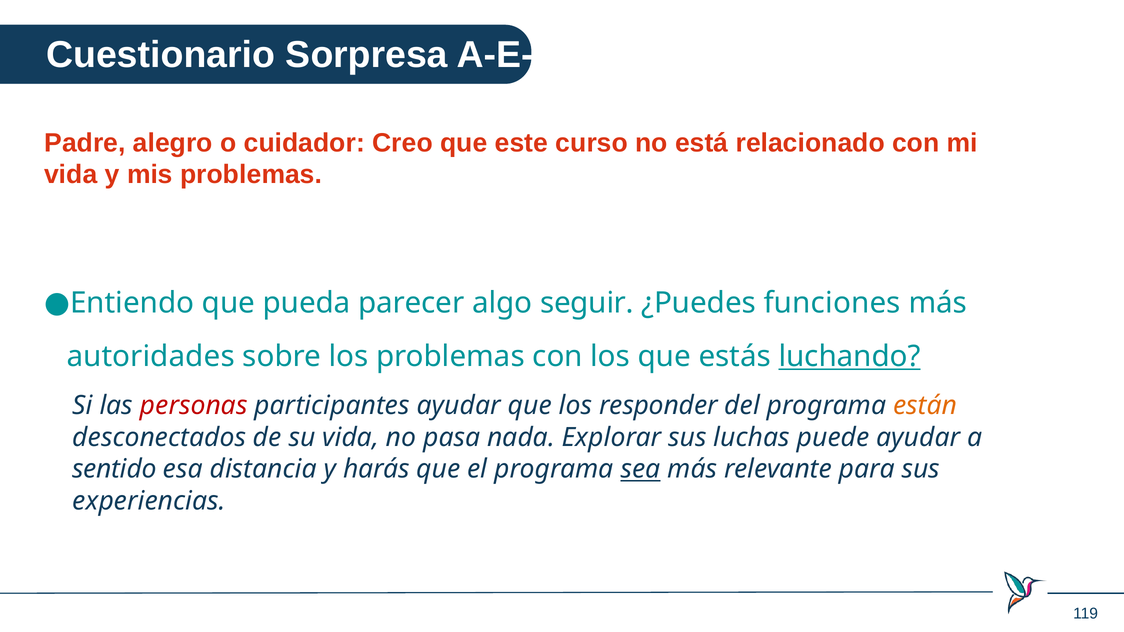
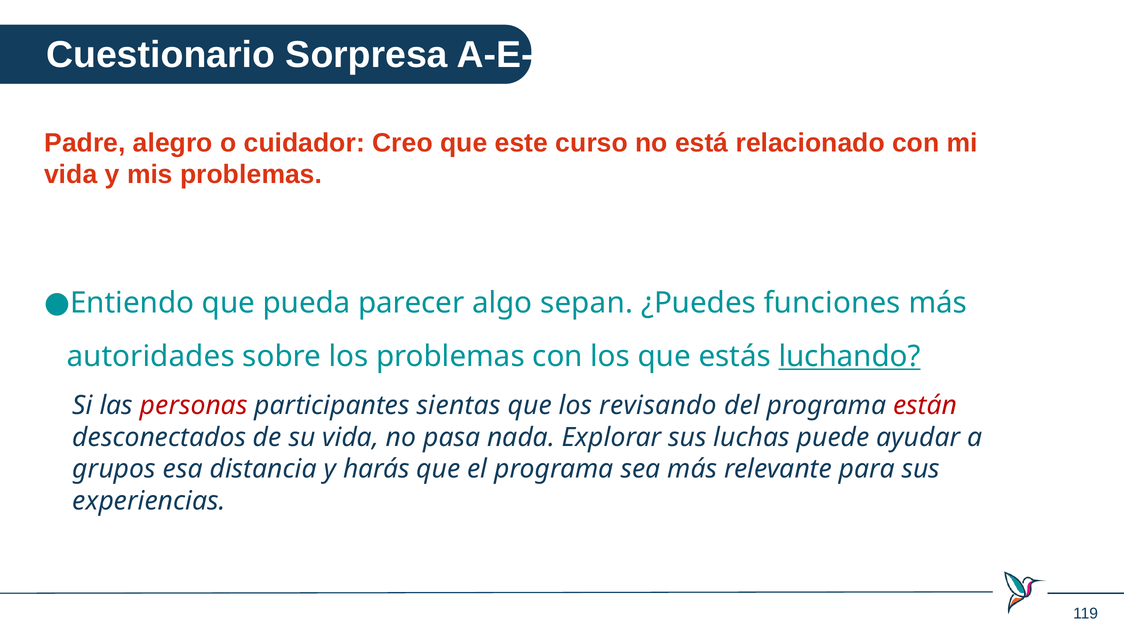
seguir: seguir -> sepan (587, 303)
participantes ayudar: ayudar -> sientas (459, 406)
responder: responder -> revisando (658, 406)
están colour: orange -> red (925, 406)
sentido: sentido -> grupos (114, 469)
sea underline: present -> none (640, 469)
